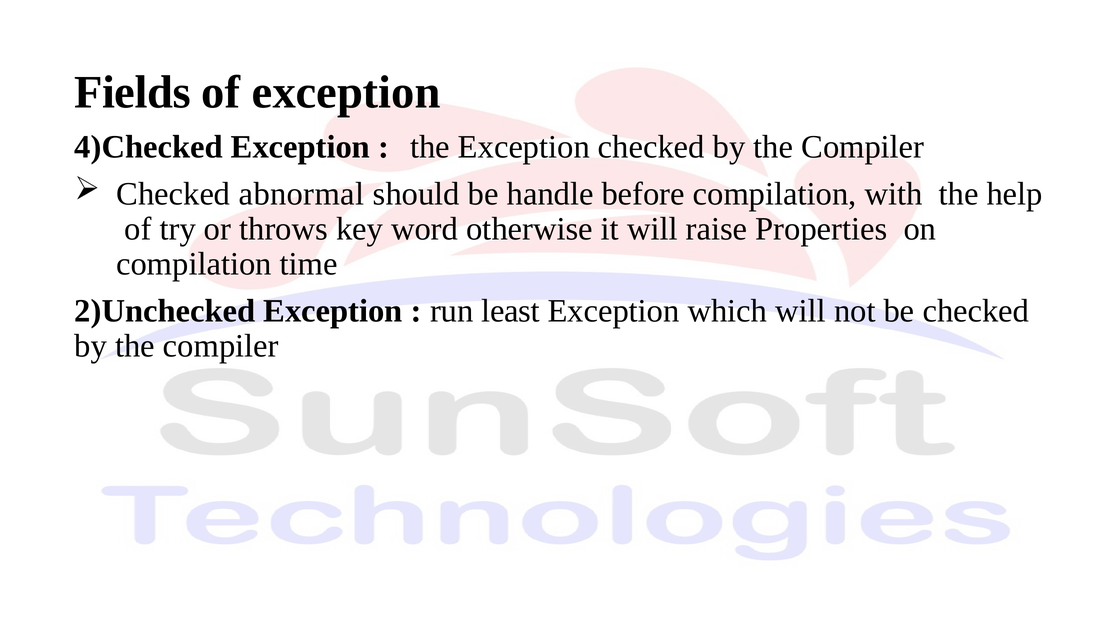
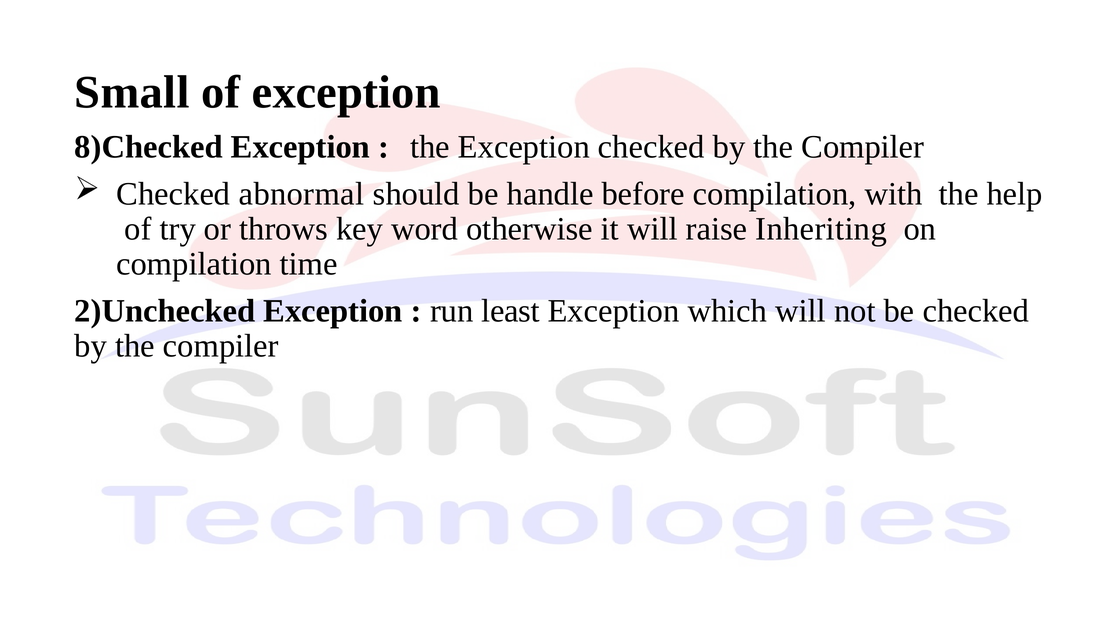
Fields: Fields -> Small (132, 93)
4)Checked: 4)Checked -> 8)Checked (149, 147)
Properties: Properties -> Inheriting (821, 229)
